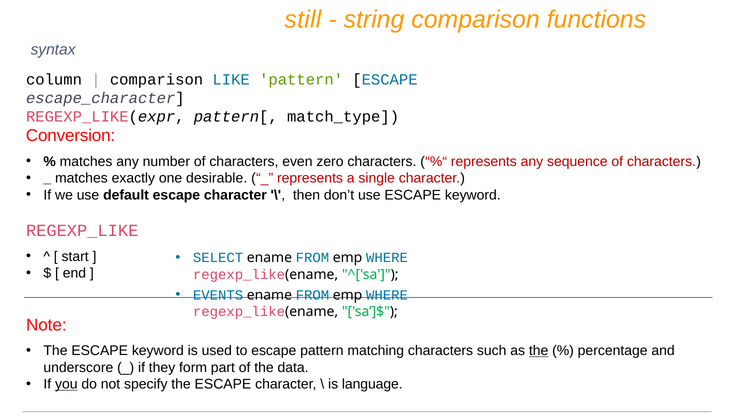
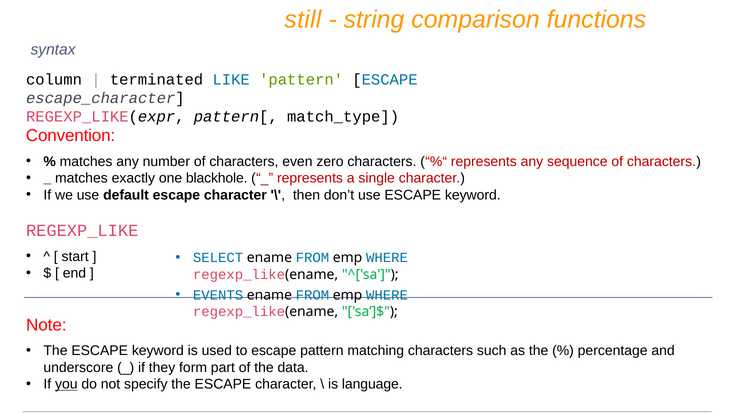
comparison: comparison -> terminated (157, 79)
Conversion: Conversion -> Convention (71, 136)
desirable: desirable -> blackhole (217, 178)
the underline: present -> none (539, 351)
